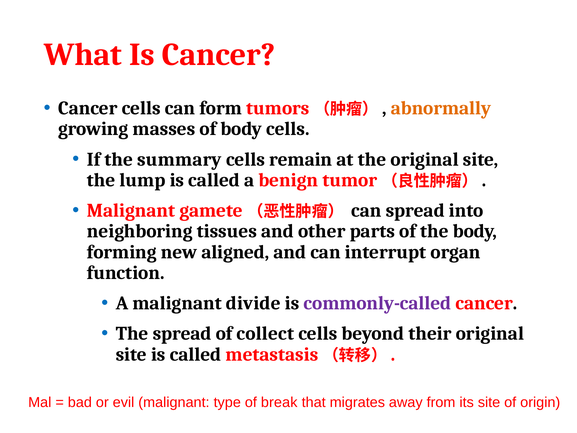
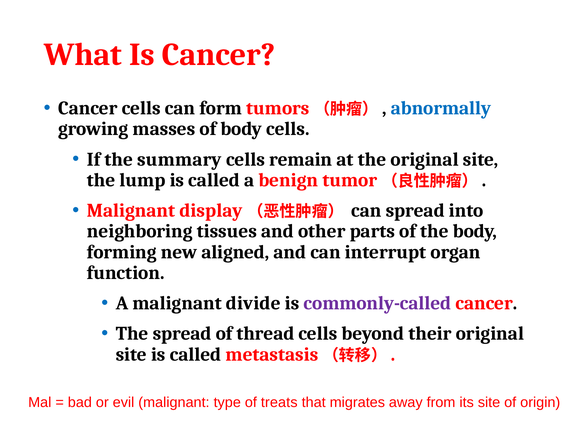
abnormally colour: orange -> blue (441, 108)
gamete: gamete -> display (211, 210)
collect: collect -> thread (265, 333)
break: break -> treats (279, 402)
